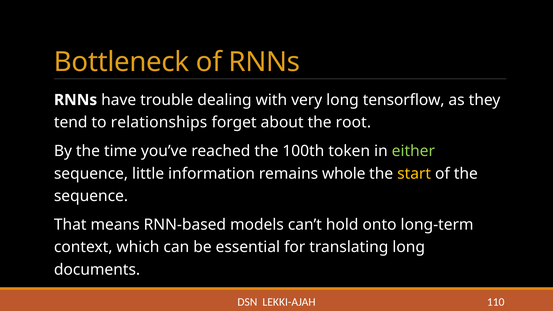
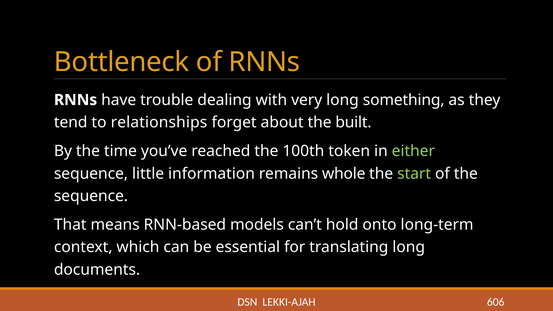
tensorflow: tensorflow -> something (404, 100)
root: root -> built (353, 122)
start colour: yellow -> light green (414, 174)
110: 110 -> 606 (496, 302)
